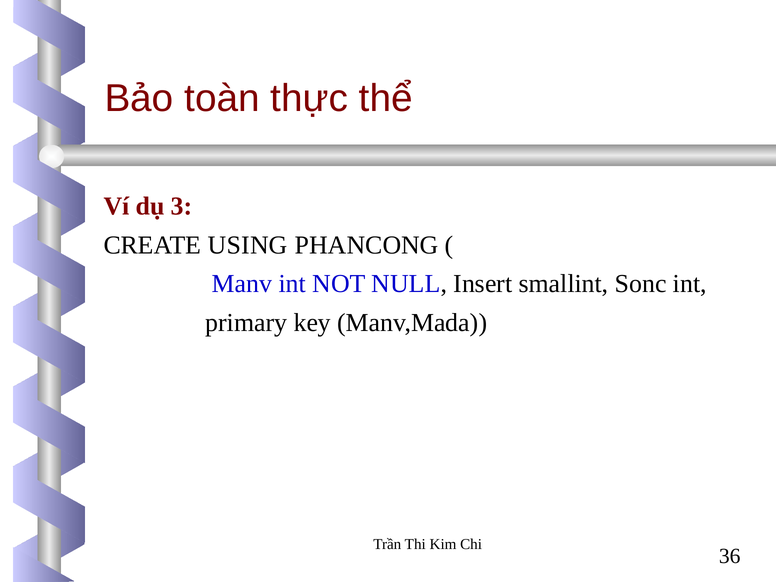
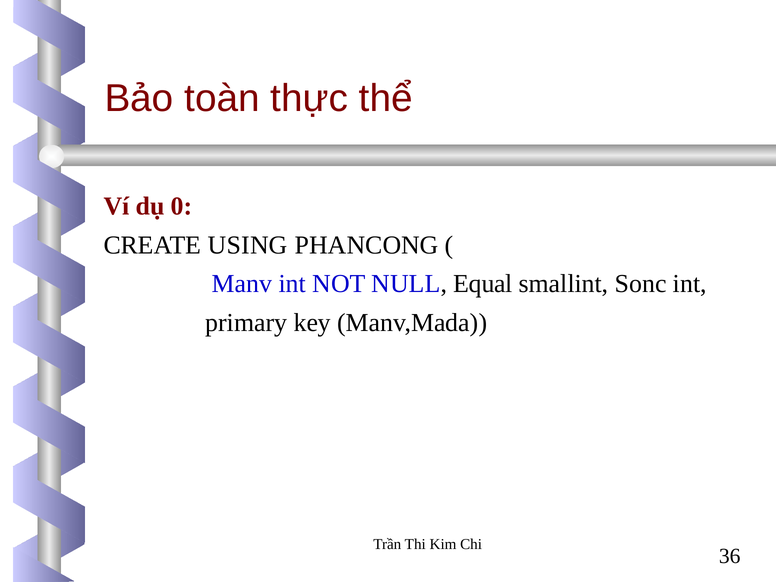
3: 3 -> 0 (182, 206)
Insert: Insert -> Equal (483, 284)
